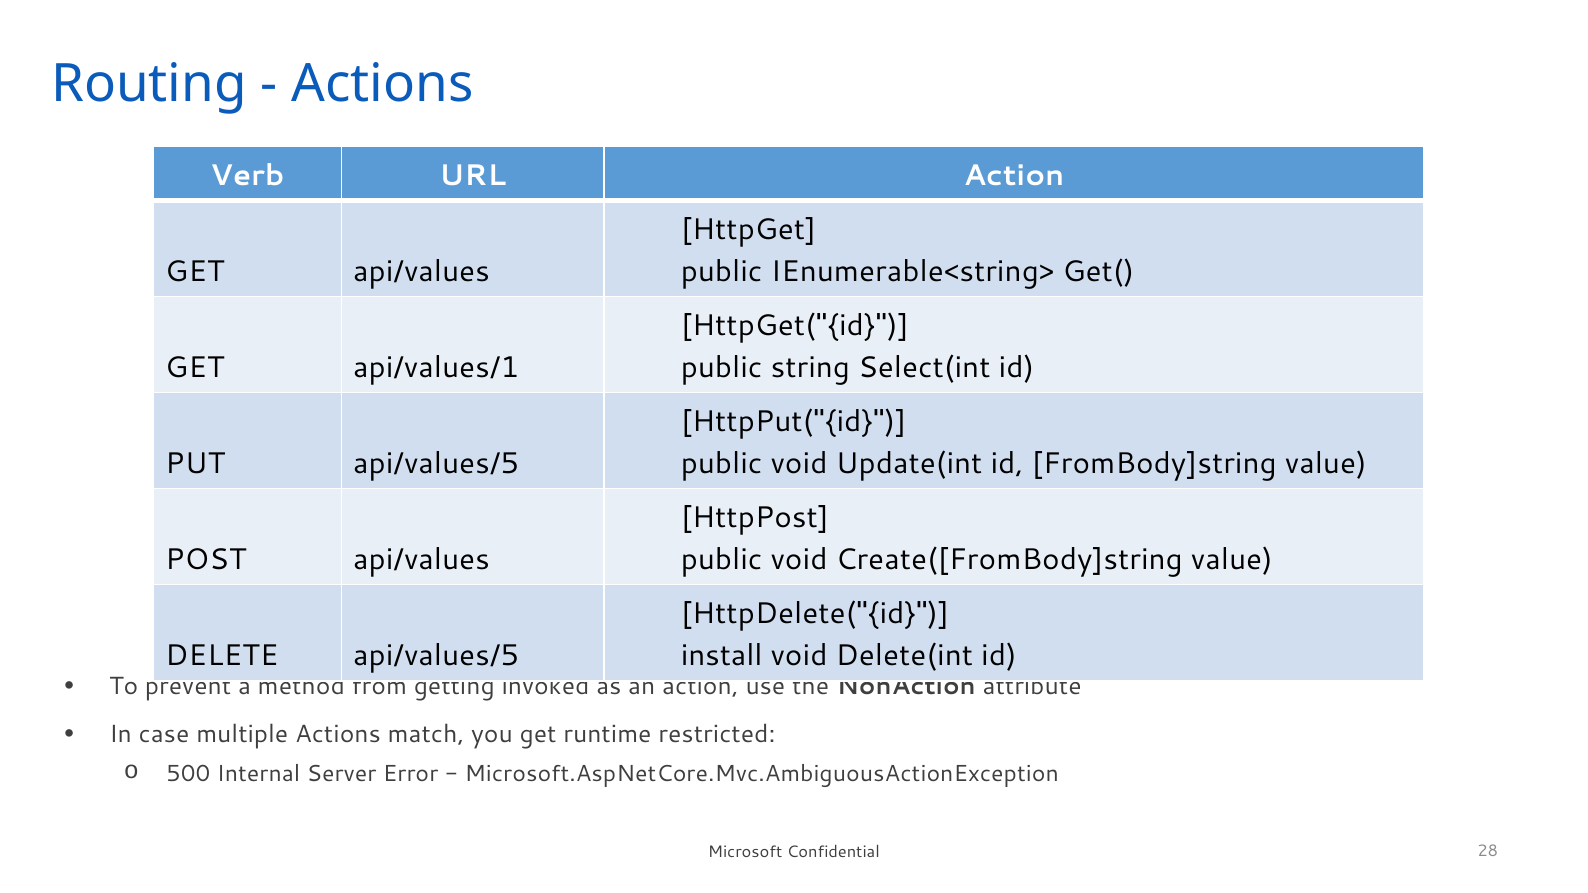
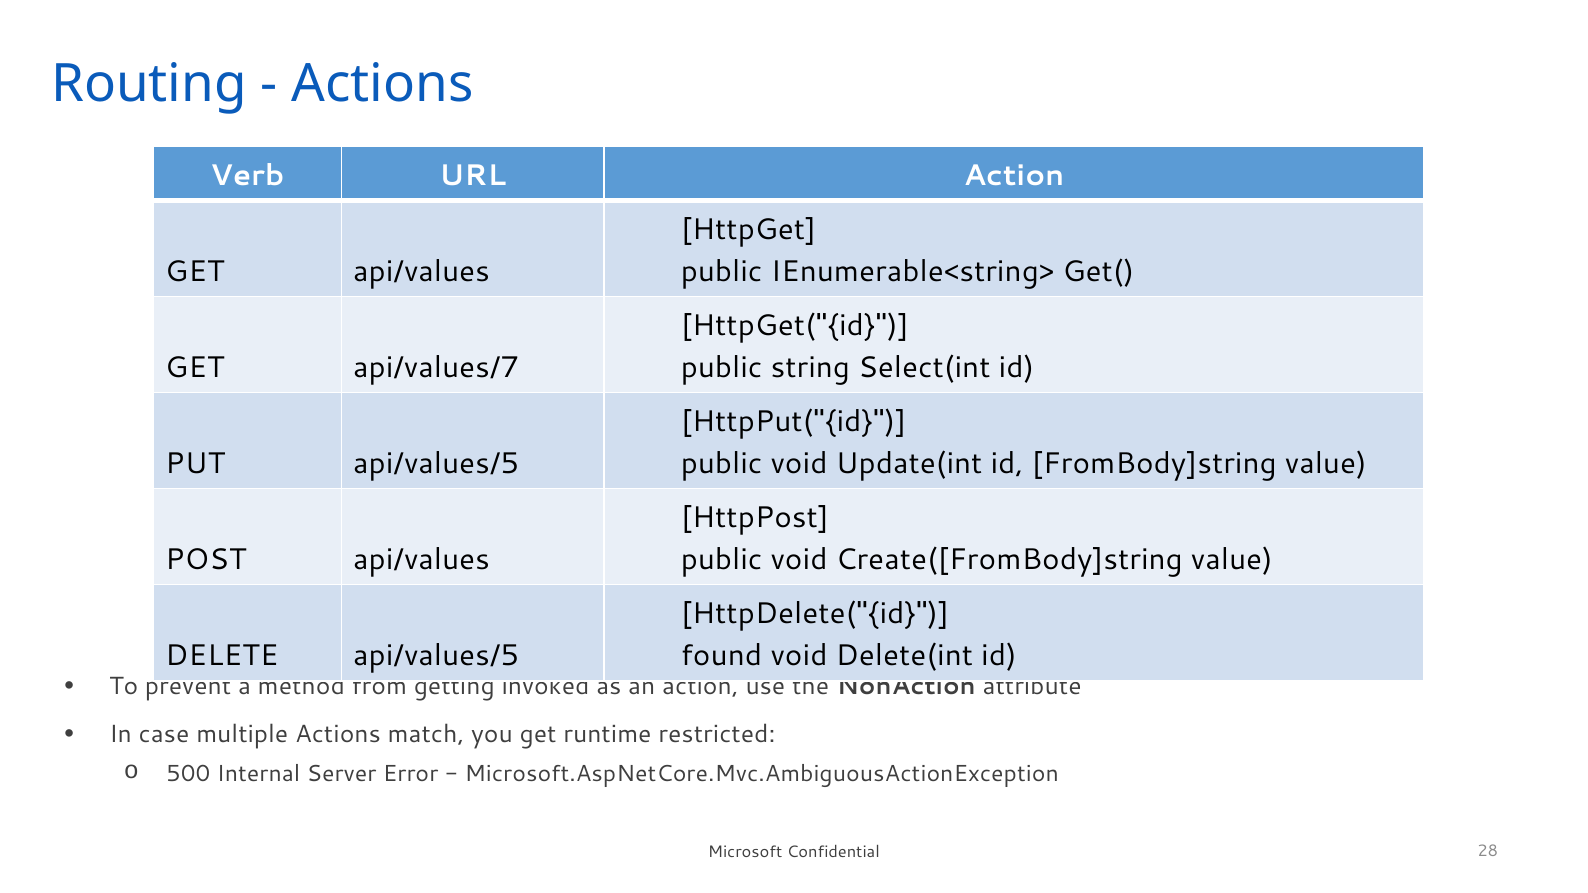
api/values/1: api/values/1 -> api/values/7 (436, 367)
install: install -> found (722, 656)
